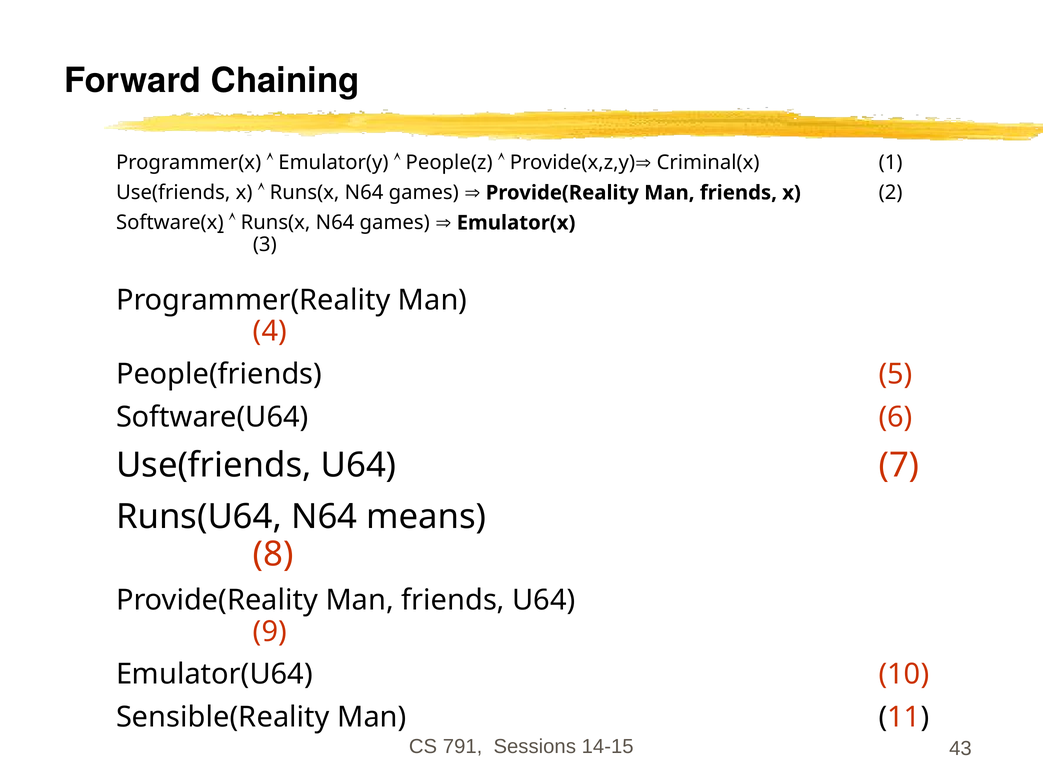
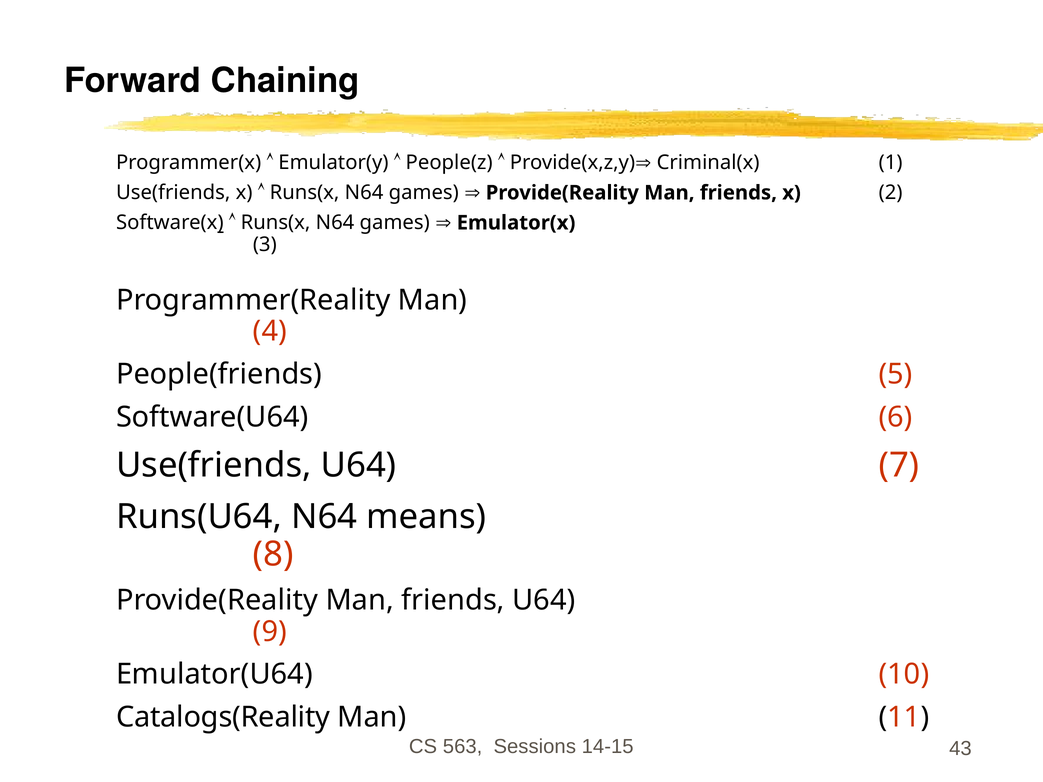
Sensible(Reality: Sensible(Reality -> Catalogs(Reality (223, 717)
791: 791 -> 563 (463, 747)
